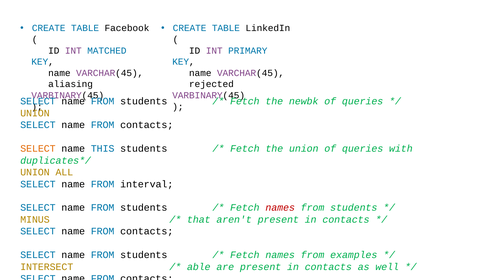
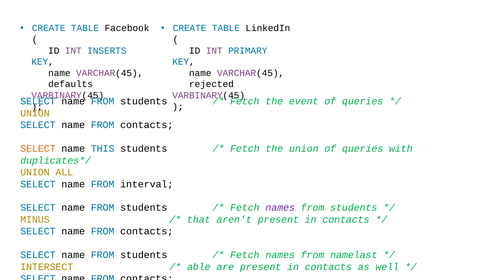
MATCHED: MATCHED -> INSERTS (107, 51)
aliasing: aliasing -> defaults (71, 84)
newbk: newbk -> event (304, 101)
names colour: red -> purple (280, 207)
examples: examples -> namelast (354, 255)
